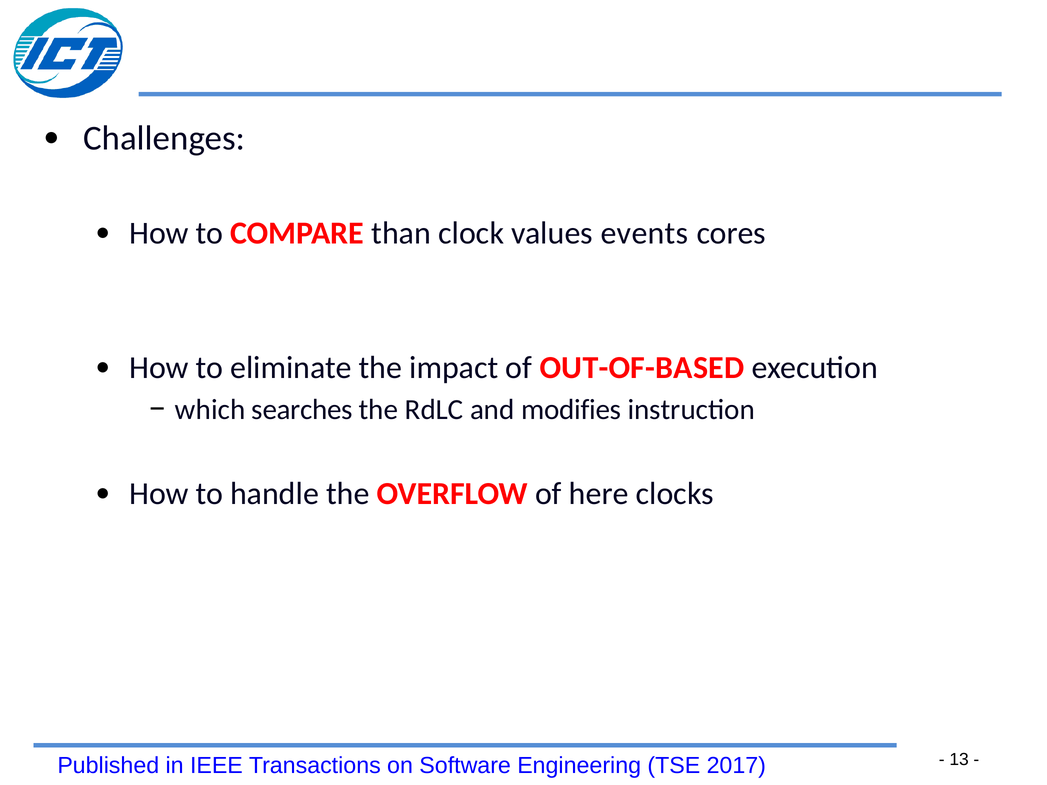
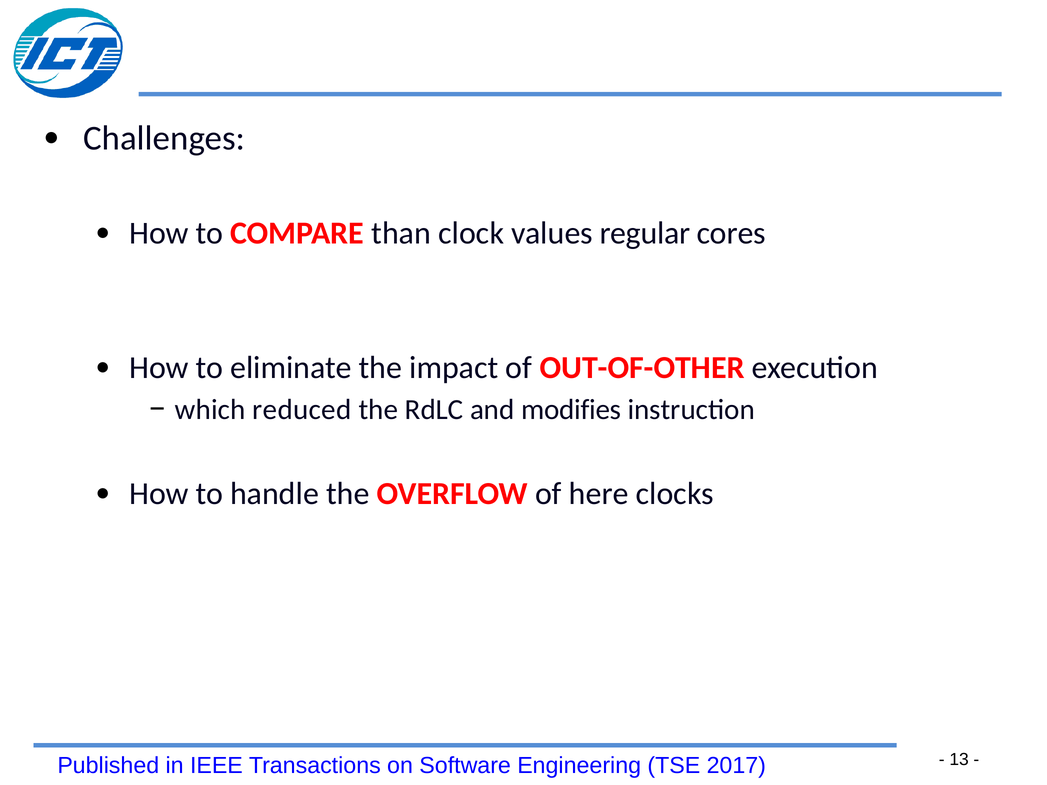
events: events -> regular (645, 233)
OUT-OF-BASED: OUT-OF-BASED -> OUT-OF-OTHER (642, 368)
searches: searches -> reduced (302, 410)
